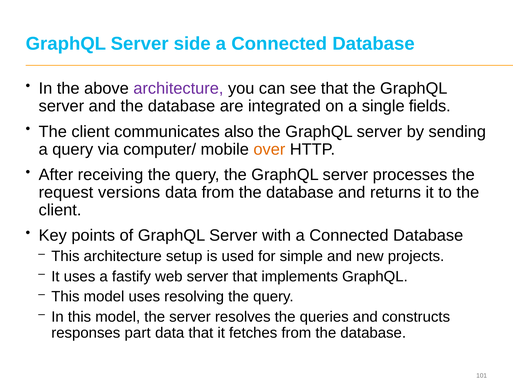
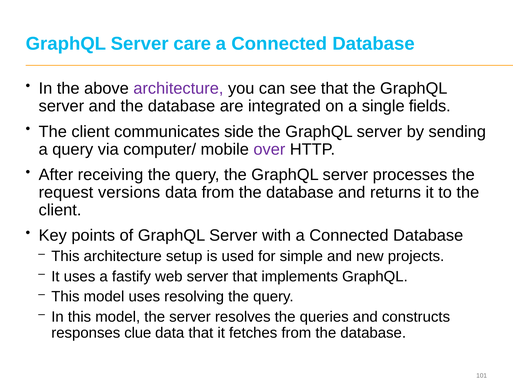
side: side -> care (192, 44)
also: also -> side (239, 132)
over colour: orange -> purple (269, 149)
part: part -> clue (138, 333)
